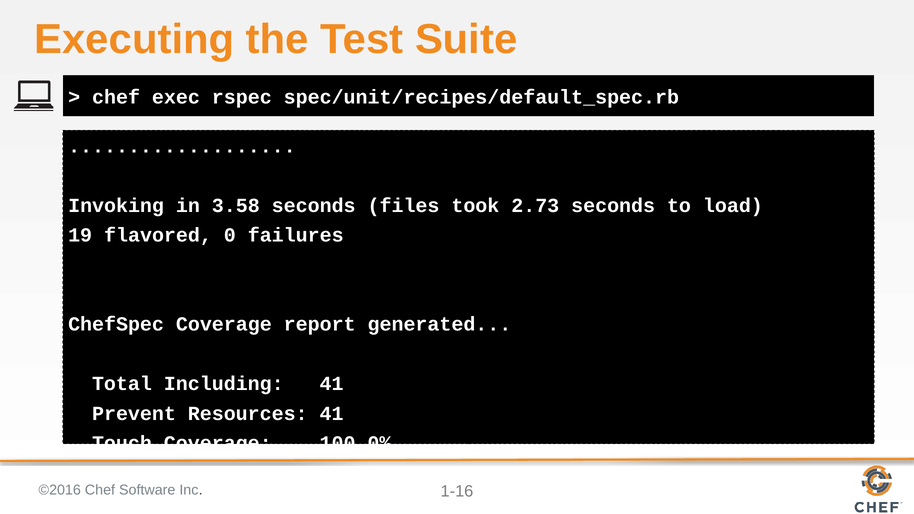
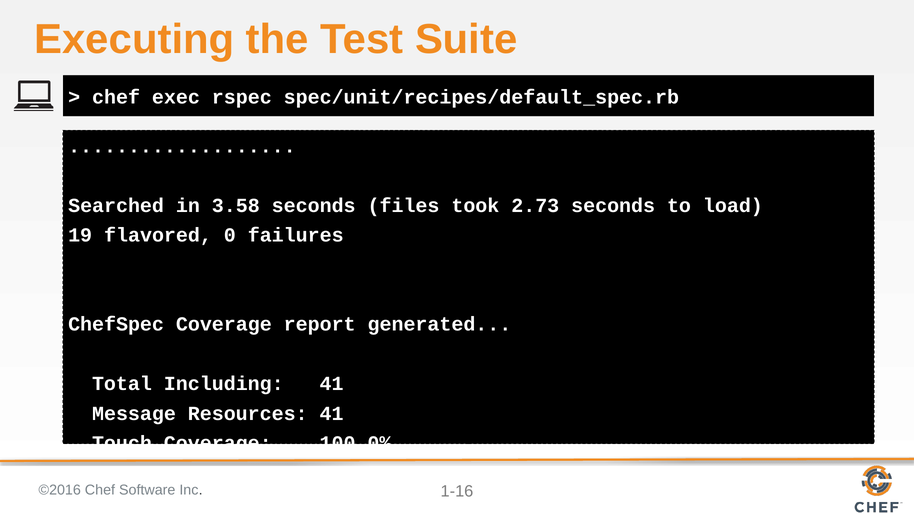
Invoking: Invoking -> Searched (116, 206)
Prevent: Prevent -> Message (134, 414)
